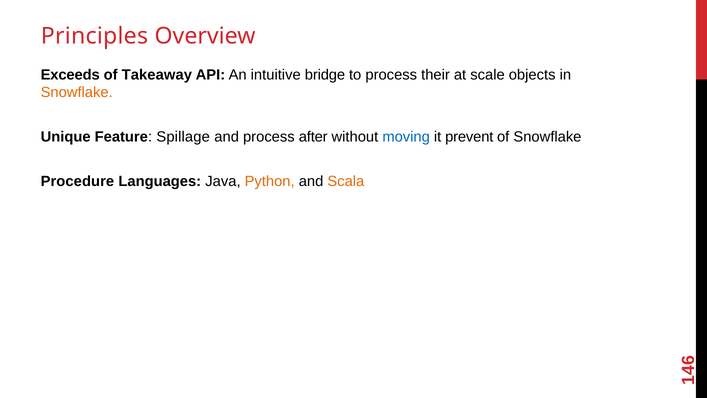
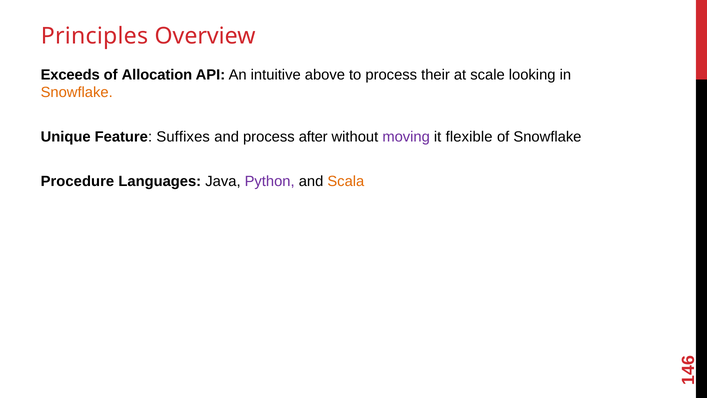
Takeaway: Takeaway -> Allocation (157, 75)
bridge: bridge -> above (325, 75)
objects: objects -> looking (532, 75)
Spillage: Spillage -> Suffixes (183, 137)
moving colour: blue -> purple (406, 137)
prevent: prevent -> flexible (469, 137)
Python colour: orange -> purple (270, 181)
